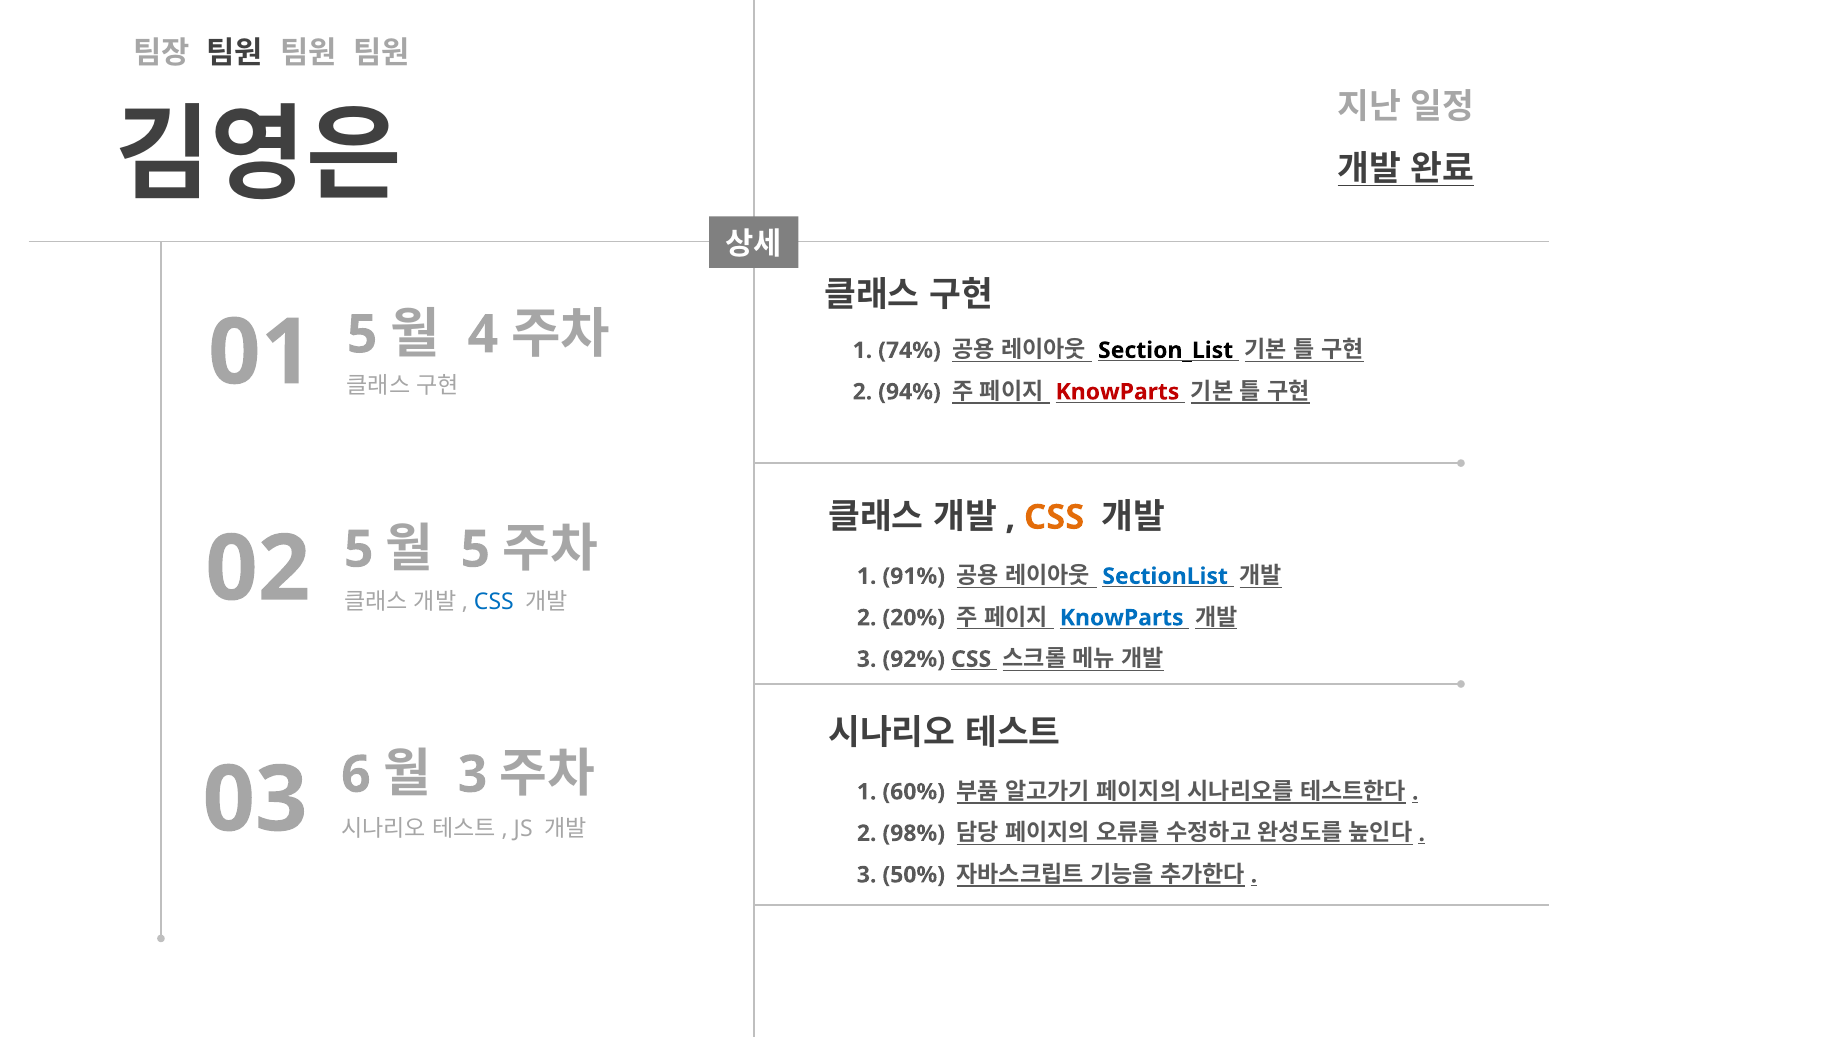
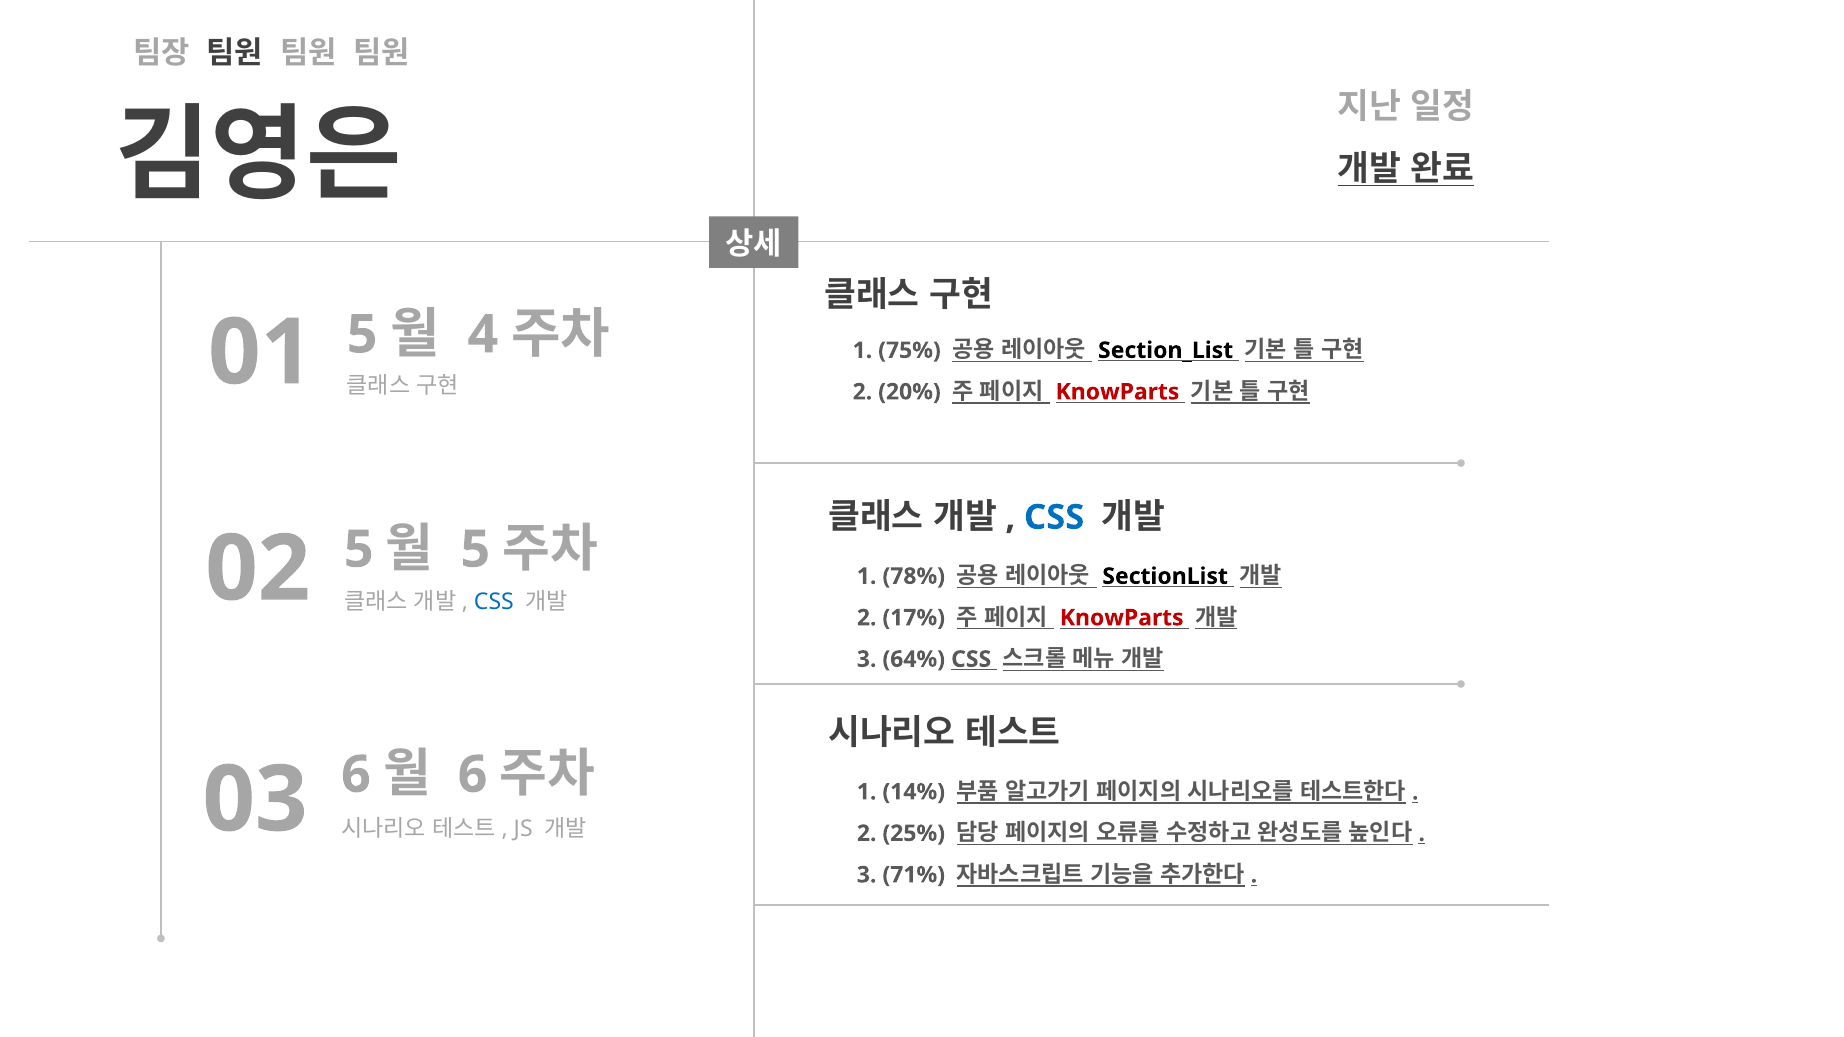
74%: 74% -> 75% (909, 350)
94%: 94% -> 20% (909, 392)
CSS colour: orange -> blue (1054, 517)
91%: 91% -> 78% (914, 576)
SectionList colour: blue -> black (1165, 576)
20%: 20% -> 17% (914, 618)
KnowParts colour: blue -> red (1122, 618)
92%: 92% -> 64% (914, 659)
3: 3 -> 6 (473, 775)
60%: 60% -> 14% (914, 792)
98%: 98% -> 25% (914, 834)
50%: 50% -> 71% (914, 875)
